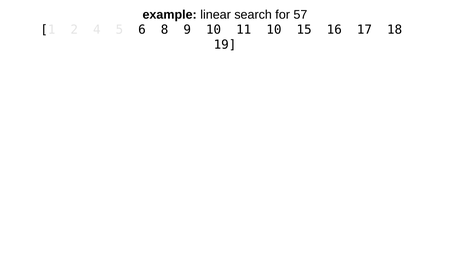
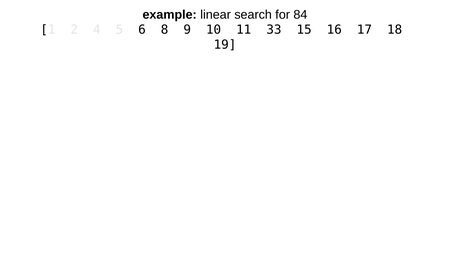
57: 57 -> 84 (300, 15)
11 10: 10 -> 33 (274, 30)
